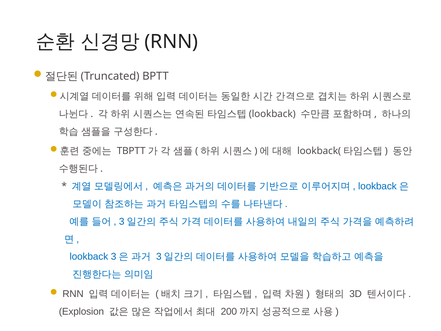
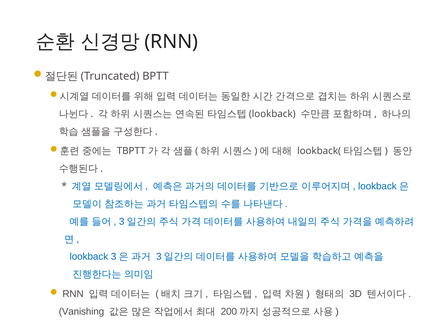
Explosion: Explosion -> Vanishing (81, 311)
